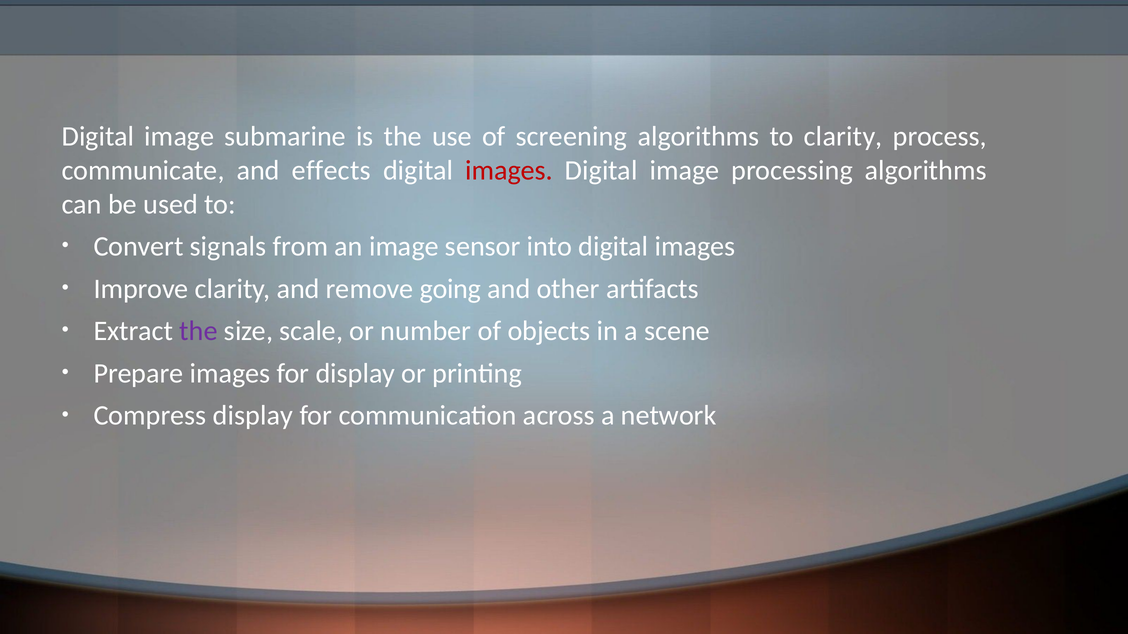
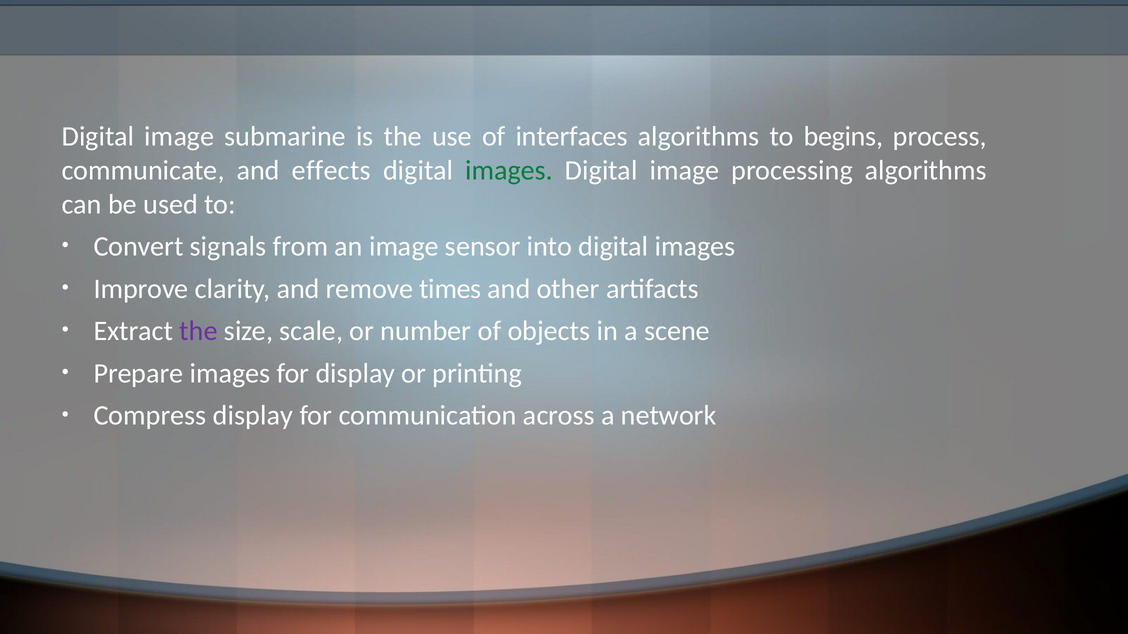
screening: screening -> interfaces (572, 137)
to clarity: clarity -> begins (843, 137)
images colour: red -> green (509, 171)
going: going -> times (450, 289)
